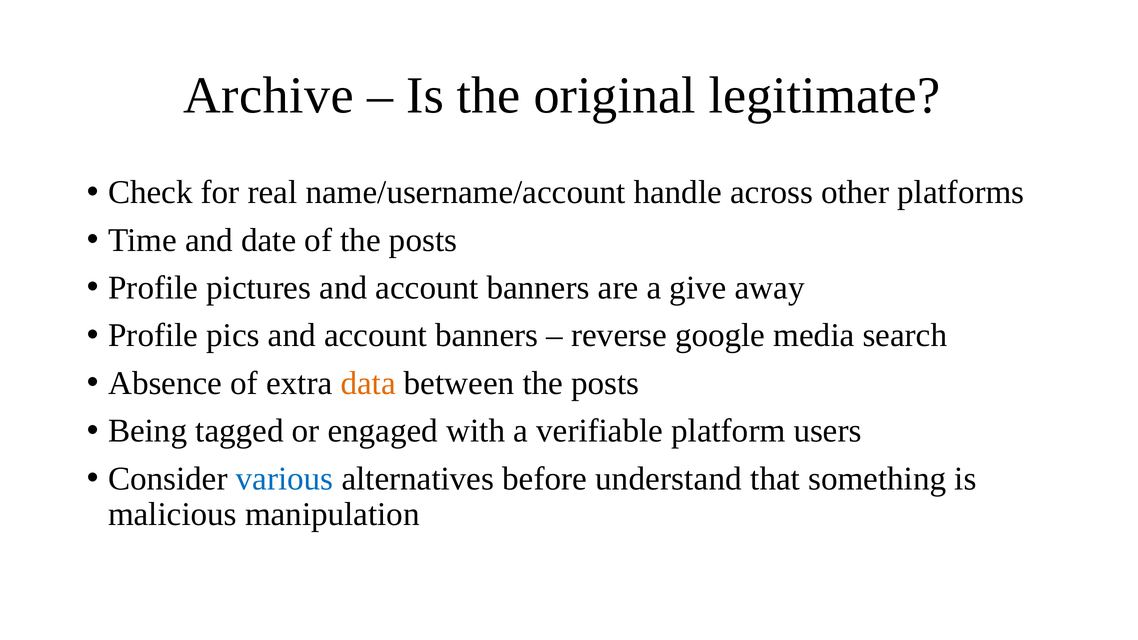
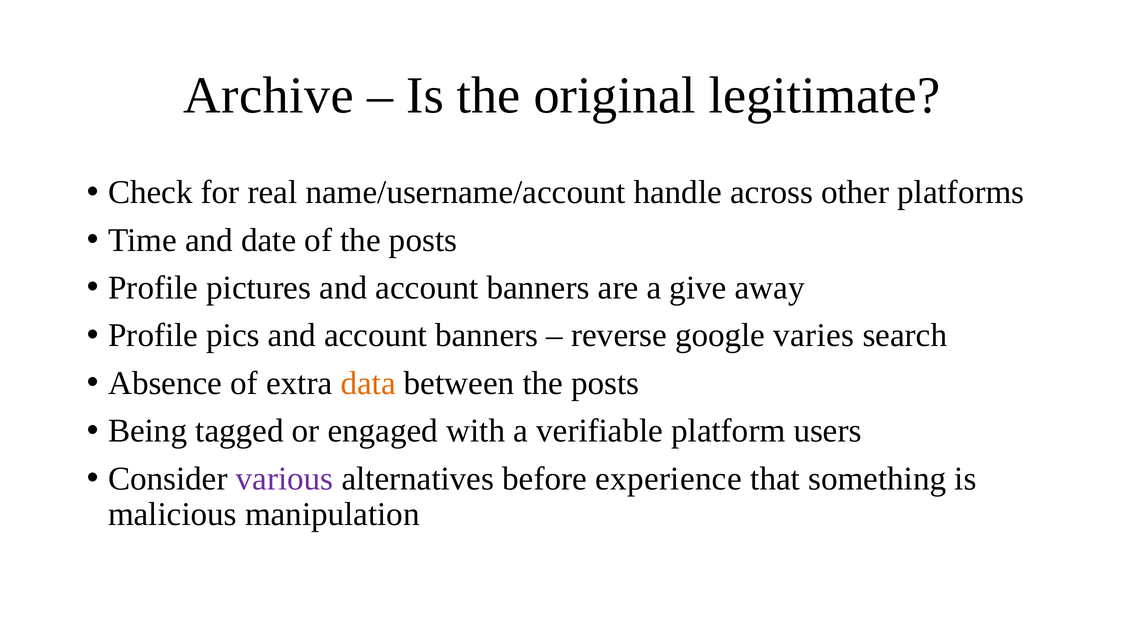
media: media -> varies (814, 336)
various colour: blue -> purple (285, 479)
understand: understand -> experience (668, 479)
